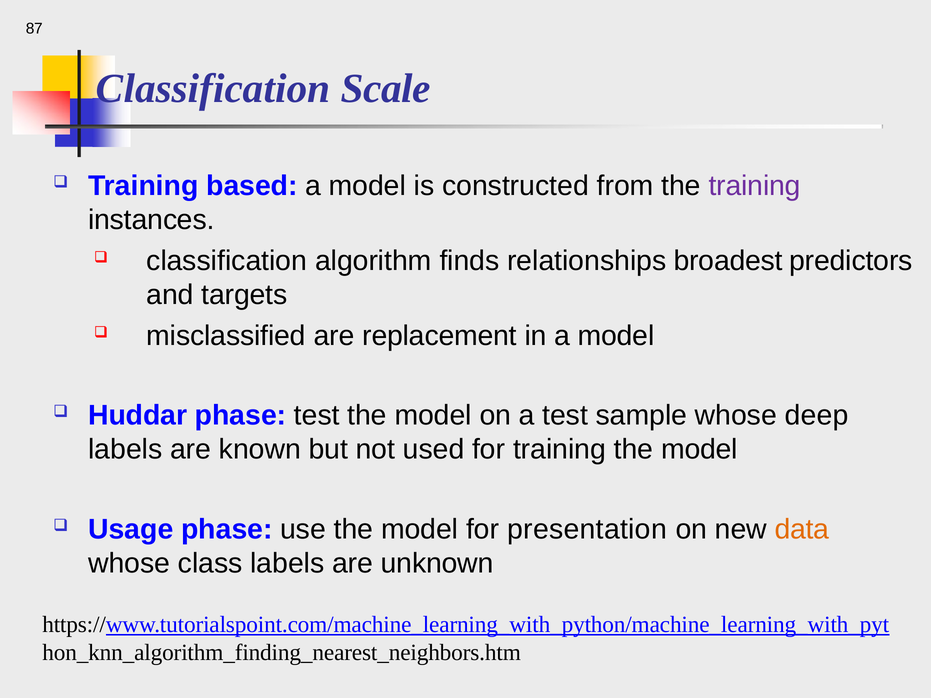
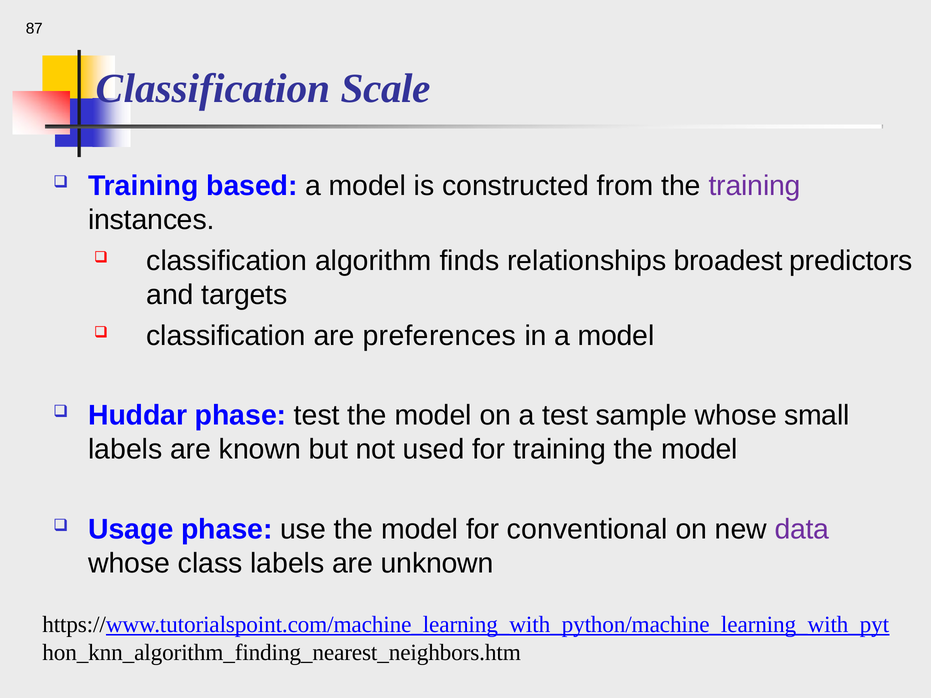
misclassified: misclassified -> classification (226, 336)
replacement: replacement -> preferences (439, 336)
deep: deep -> small (817, 416)
presentation: presentation -> conventional (587, 529)
data colour: orange -> purple (802, 529)
